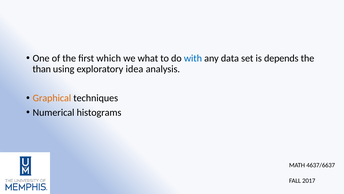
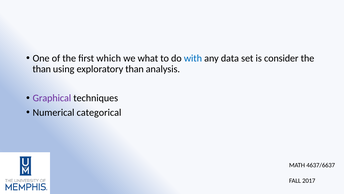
depends: depends -> consider (281, 58)
exploratory idea: idea -> than (135, 69)
Graphical colour: orange -> purple (52, 98)
histograms: histograms -> categorical (99, 112)
